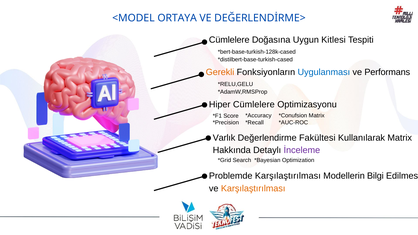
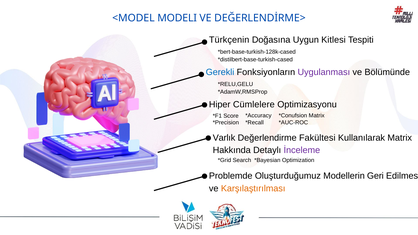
ORTAYA: ORTAYA -> MODELI (177, 18)
Cümlelere: Cümlelere -> Türkçenin (229, 40)
Gerekli colour: orange -> blue (220, 72)
Uygulanması colour: blue -> purple (324, 72)
Performans: Performans -> Bölümünde (387, 72)
Problemde Karşılaştırılması: Karşılaştırılması -> Oluşturduğumuz (288, 176)
Bilgi: Bilgi -> Geri (375, 176)
